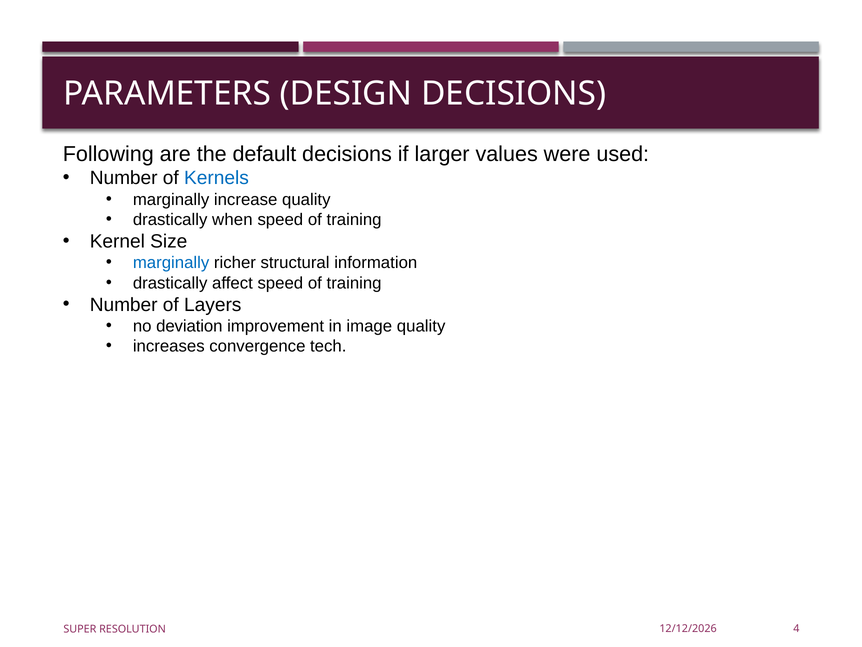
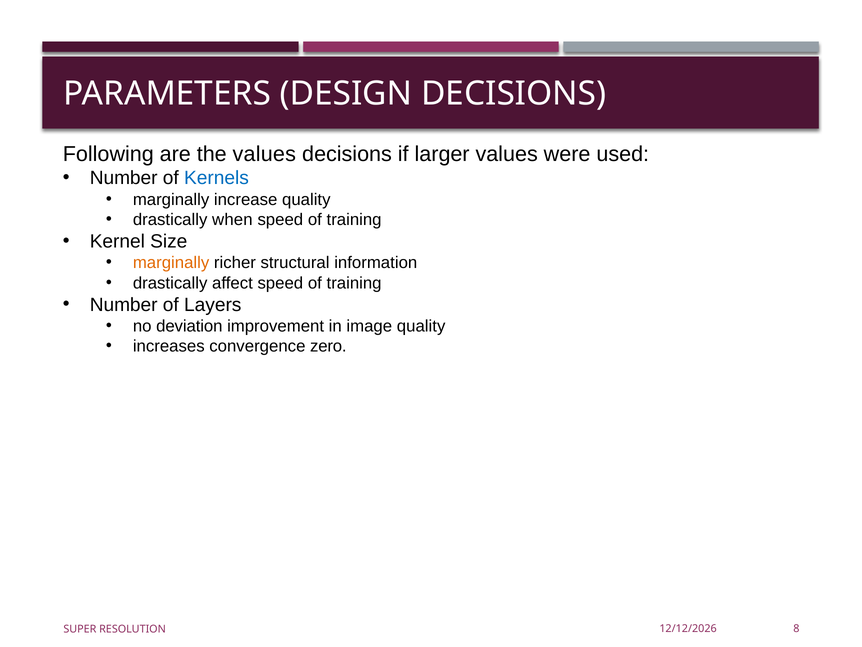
the default: default -> values (264, 154)
marginally colour: blue -> orange (171, 263)
tech: tech -> zero (328, 346)
4: 4 -> 8 (796, 628)
